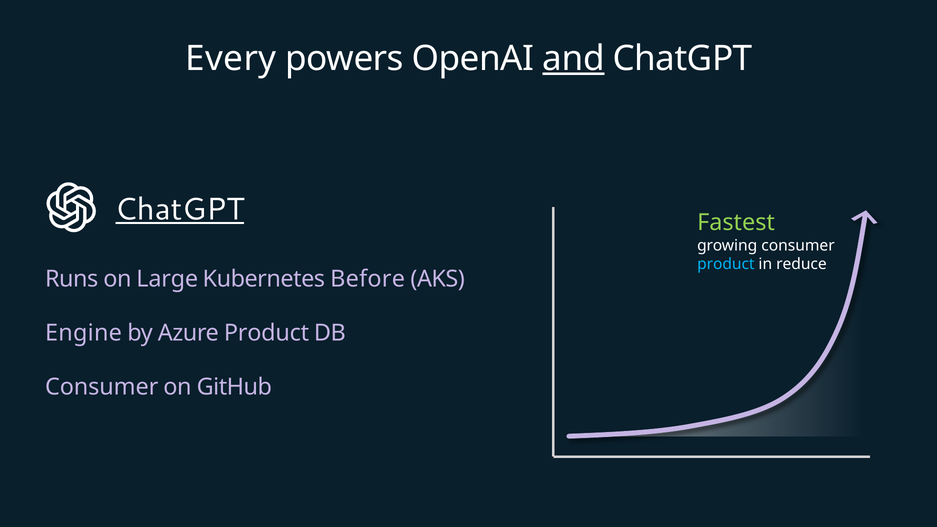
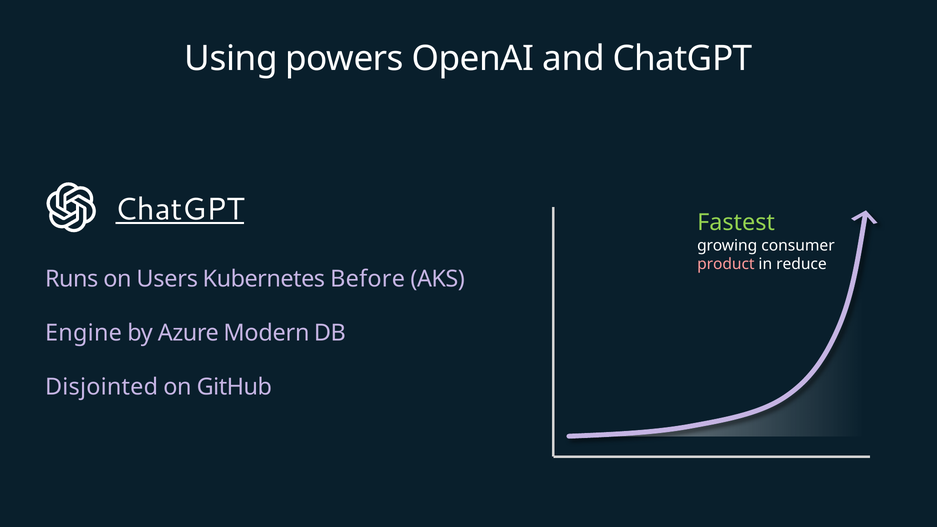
Every: Every -> Using (231, 59)
and underline: present -> none (574, 59)
product colour: light blue -> pink (726, 264)
Large: Large -> Users (167, 279)
Azure Product: Product -> Modern (267, 333)
Consumer: Consumer -> Disjointed (102, 387)
